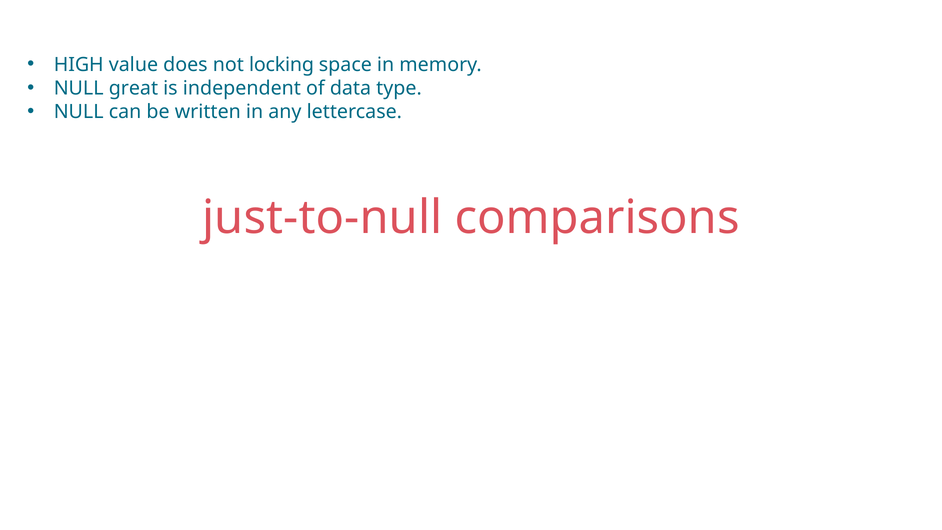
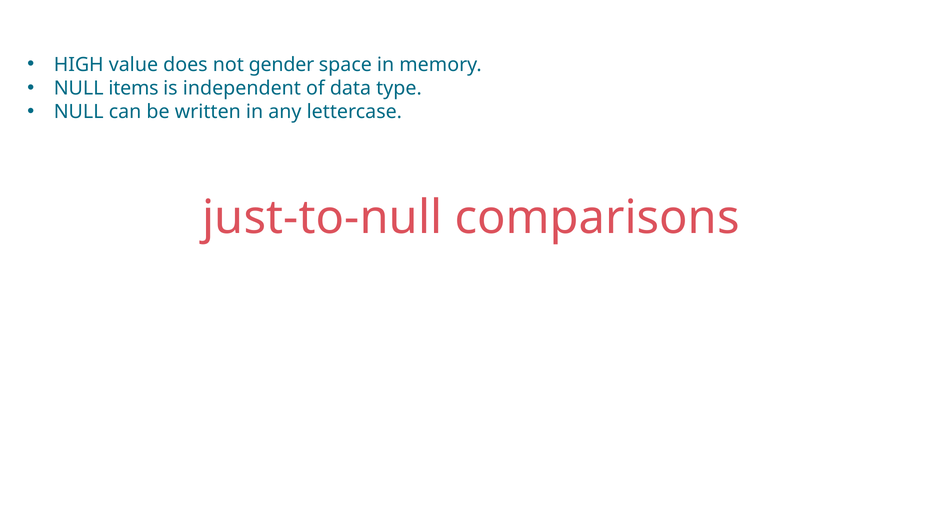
locking: locking -> gender (282, 65)
great: great -> items (134, 88)
